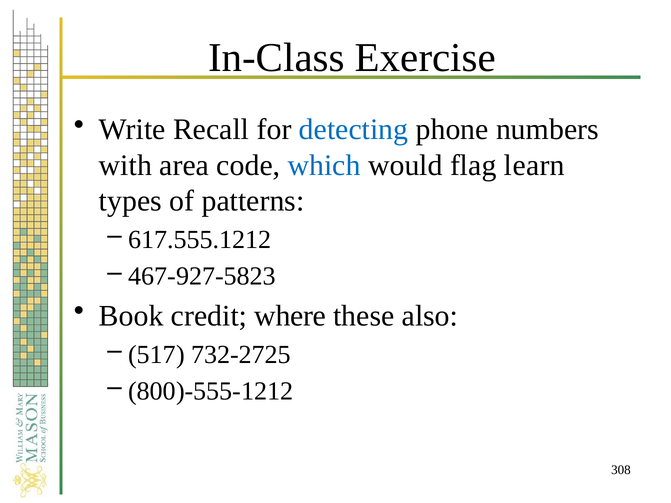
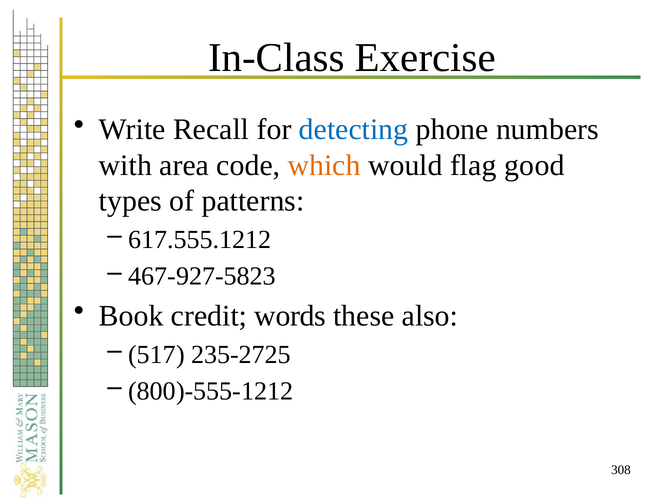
which colour: blue -> orange (324, 165)
learn: learn -> good (534, 165)
where: where -> words (290, 316)
732-2725: 732-2725 -> 235-2725 (241, 355)
